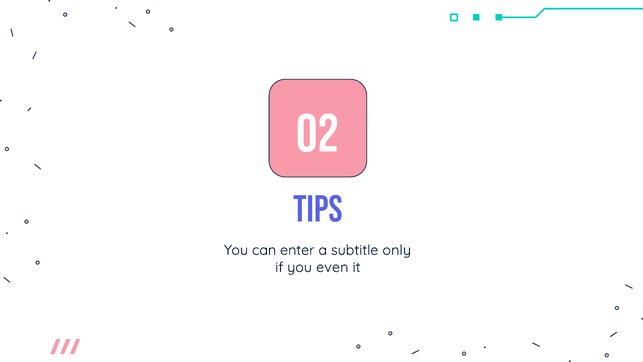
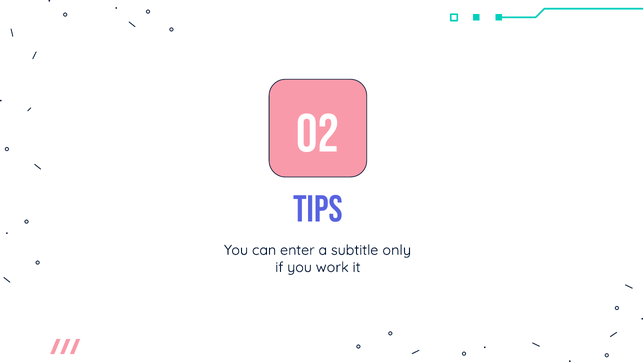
even: even -> work (332, 267)
